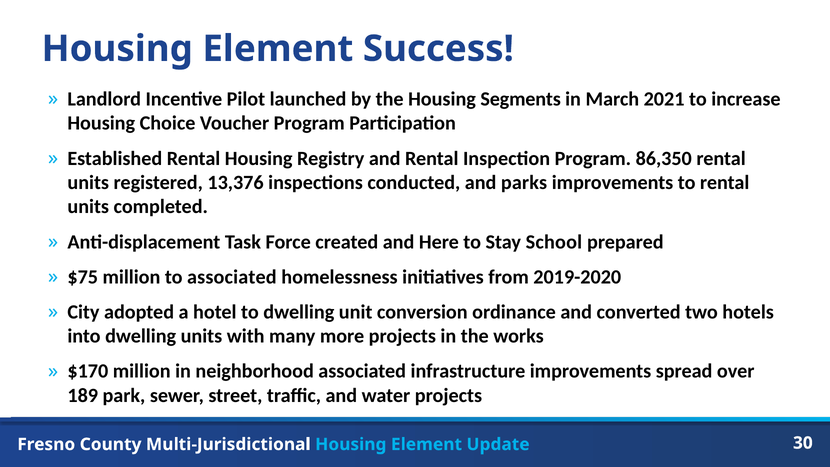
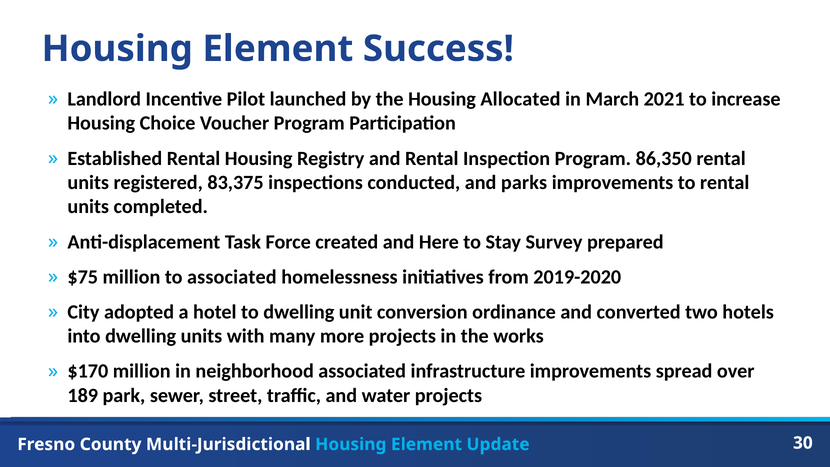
Segments: Segments -> Allocated (520, 99)
13,376: 13,376 -> 83,375 (236, 183)
School: School -> Survey (554, 242)
